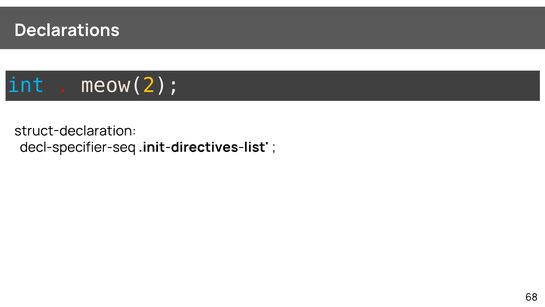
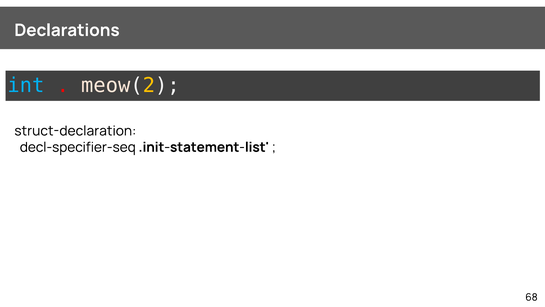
.init-directives-list: .init-directives-list -> .init-statement-list (204, 147)
